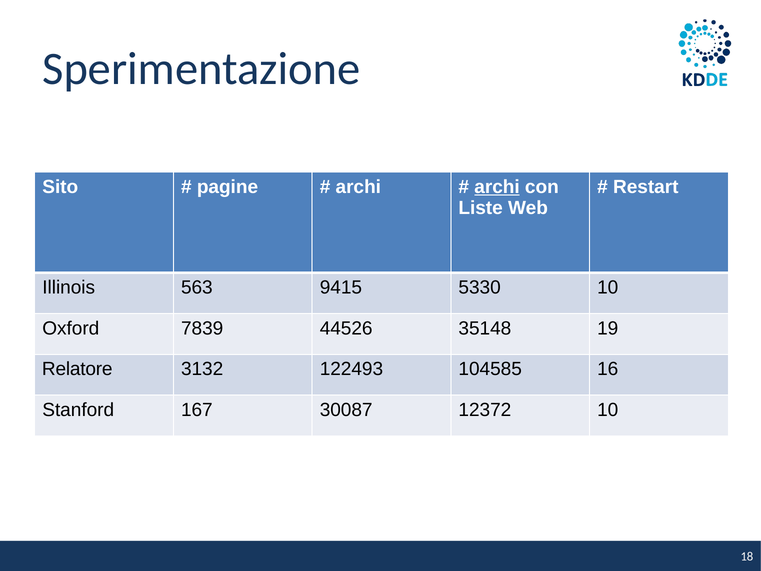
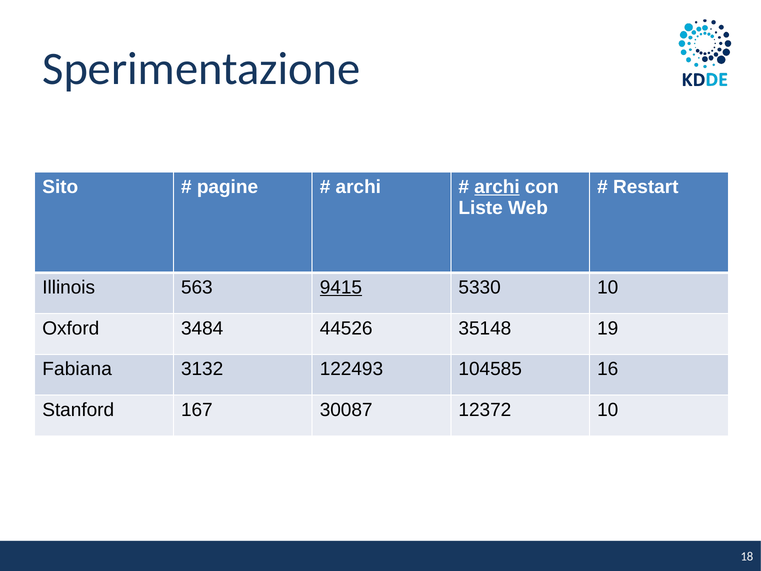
9415 underline: none -> present (341, 287)
7839: 7839 -> 3484 (202, 328)
Relatore: Relatore -> Fabiana (77, 369)
